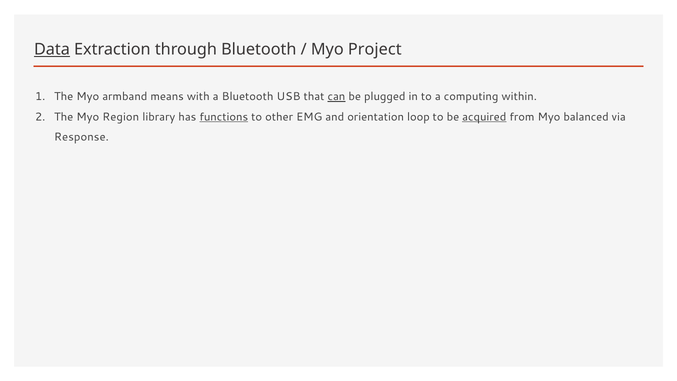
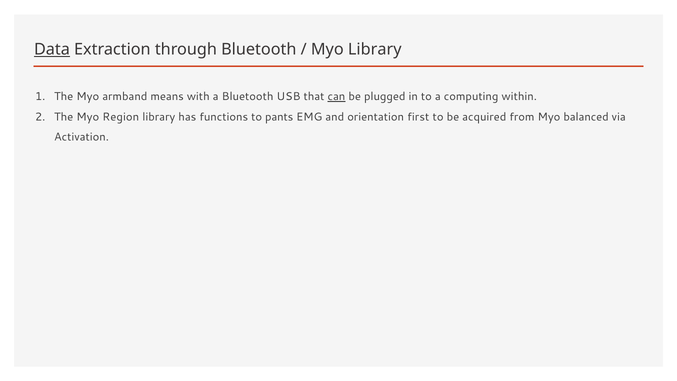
Myo Project: Project -> Library (375, 49)
functions underline: present -> none (224, 117)
other: other -> pants (279, 117)
loop: loop -> first (418, 117)
acquired underline: present -> none (484, 117)
Response: Response -> Activation (82, 137)
